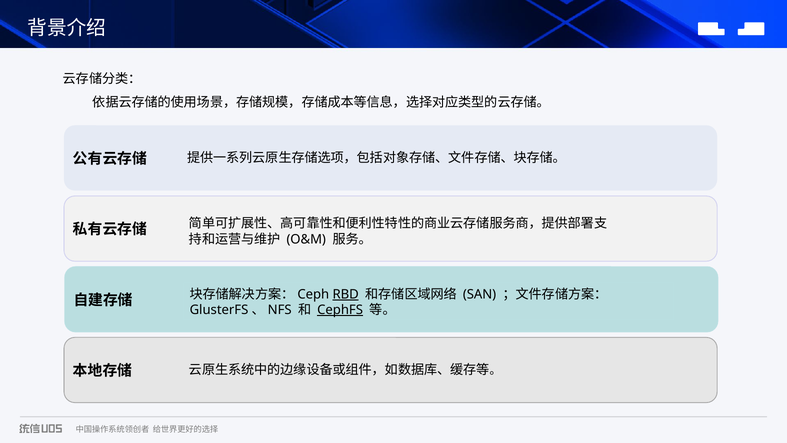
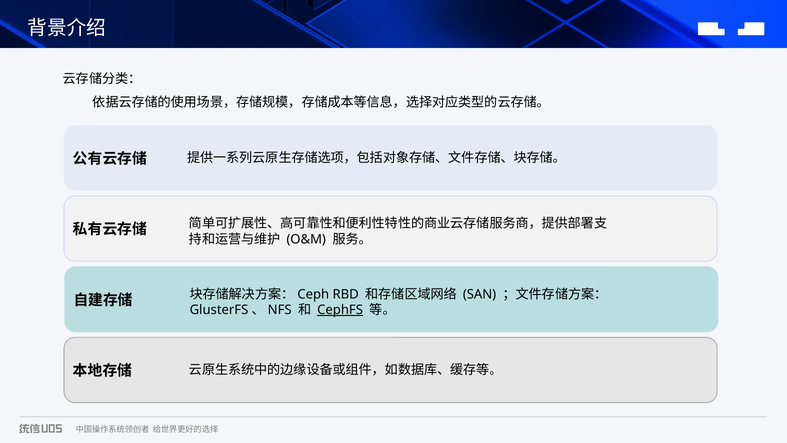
RBD underline: present -> none (346, 294)
